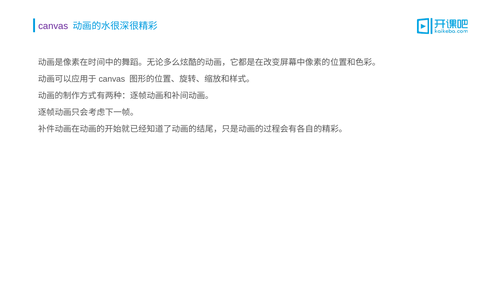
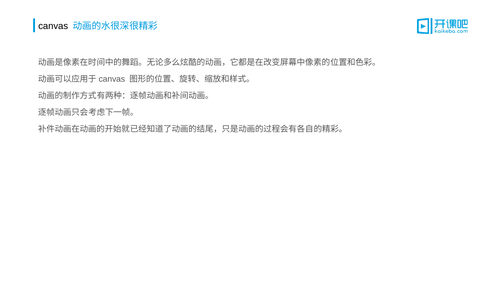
canvas colour: purple -> black (53, 26)
